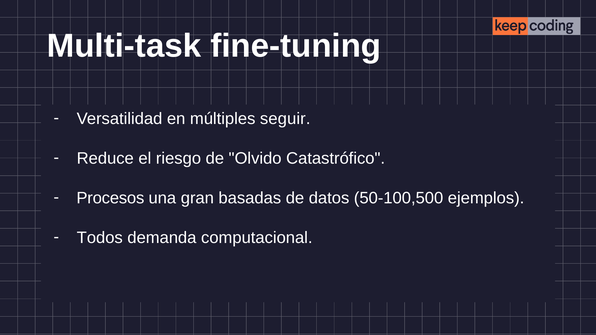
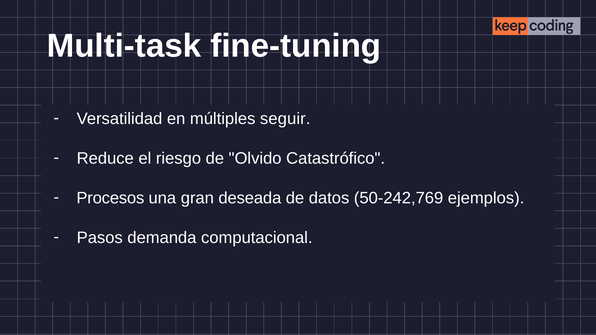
basadas: basadas -> deseada (250, 198)
50-100,500: 50-100,500 -> 50-242,769 (399, 198)
Todos: Todos -> Pasos (100, 238)
